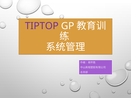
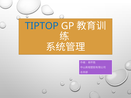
TIPTOP colour: purple -> blue (42, 26)
